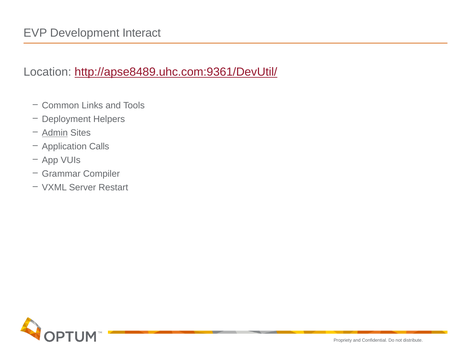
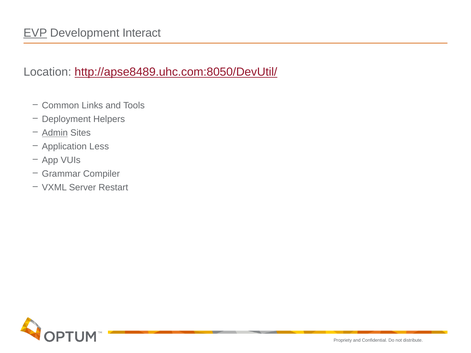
EVP underline: none -> present (35, 33)
http://apse8489.uhc.com:9361/DevUtil/: http://apse8489.uhc.com:9361/DevUtil/ -> http://apse8489.uhc.com:8050/DevUtil/ (176, 72)
Calls: Calls -> Less (99, 147)
